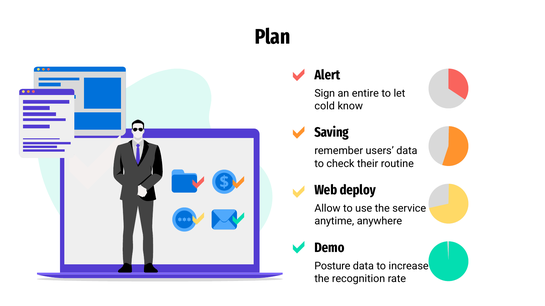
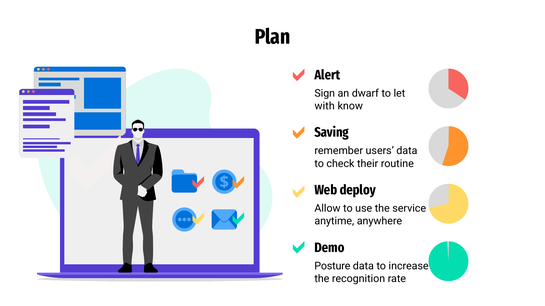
entire: entire -> dwarf (365, 93)
cold: cold -> with (325, 106)
